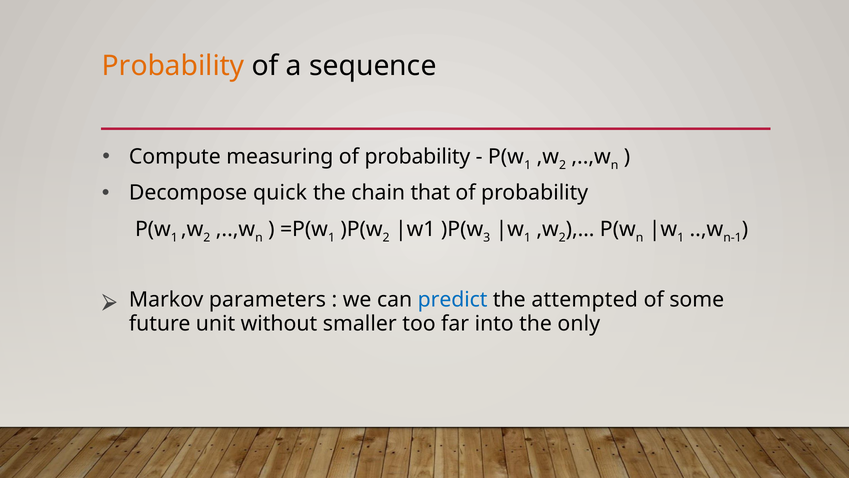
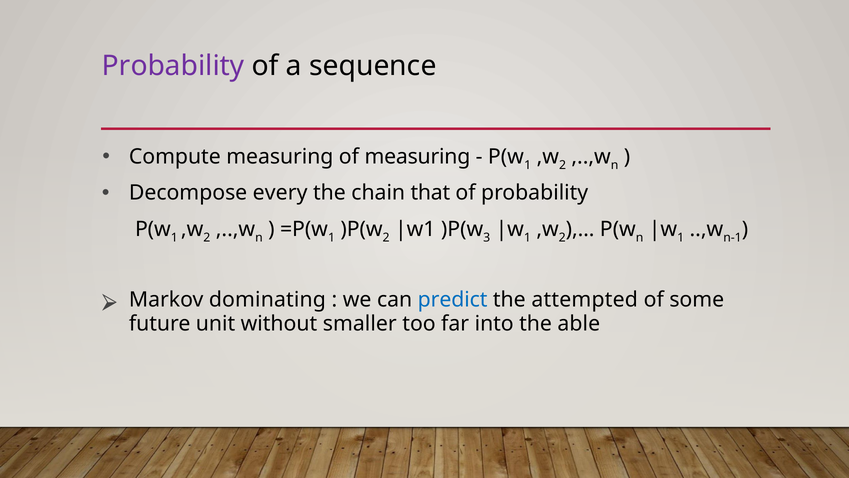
Probability colour: orange -> purple (173, 66)
probability: probability -> measuring (417, 157)
quick: quick -> every (280, 192)
parameters: parameters -> dominating (267, 299)
only: only -> able (579, 323)
